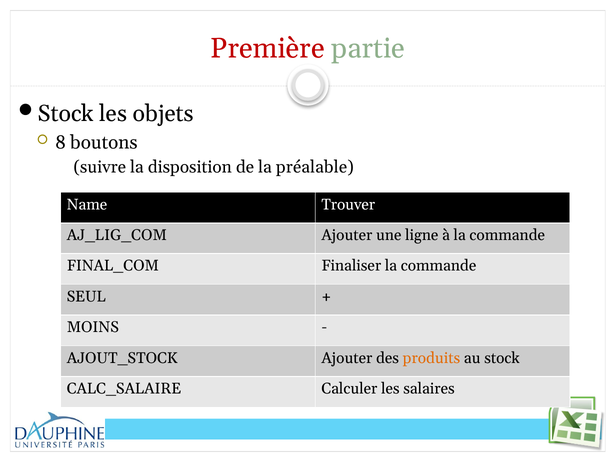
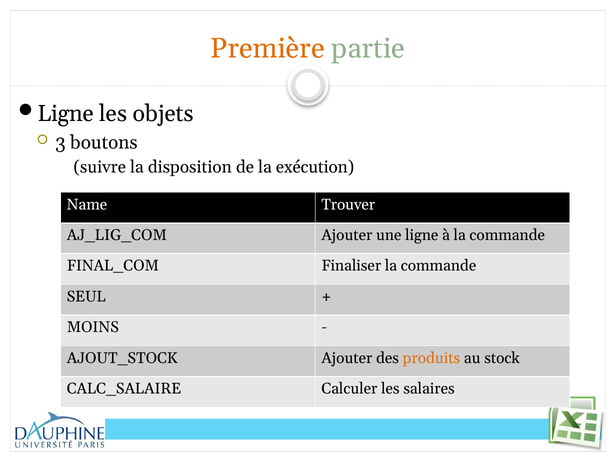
Première colour: red -> orange (268, 49)
Stock: Stock -> Ligne (66, 114)
8: 8 -> 3 (60, 142)
préalable: préalable -> exécution (315, 167)
